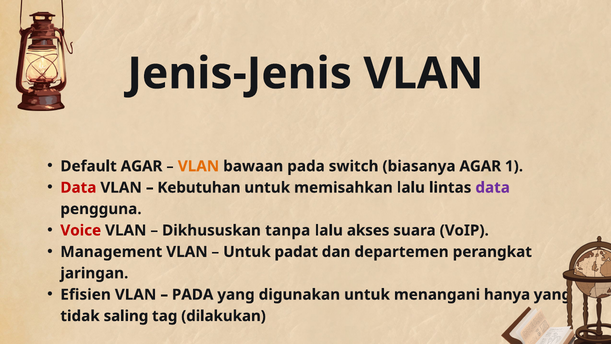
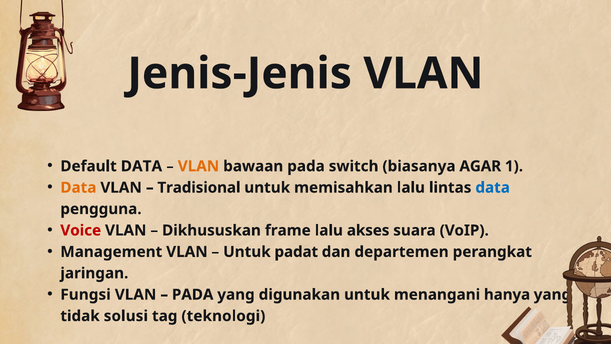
Default AGAR: AGAR -> DATA (141, 166)
Data colour: red -> orange (78, 187)
Kebutuhan: Kebutuhan -> Tradisional (199, 187)
data colour: purple -> blue (493, 187)
tanpa: tanpa -> frame (288, 230)
Efisien: Efisien -> Fungsi (86, 294)
saling: saling -> solusi (126, 316)
dilakukan: dilakukan -> teknologi (223, 316)
